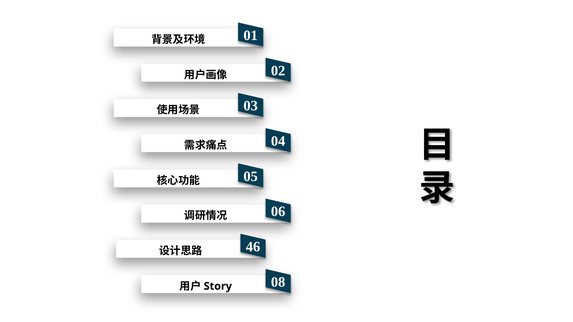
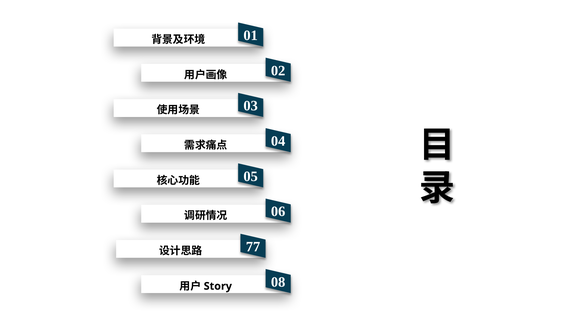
46: 46 -> 77 (253, 247)
